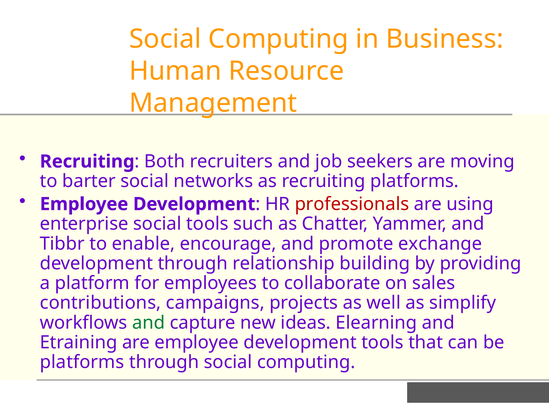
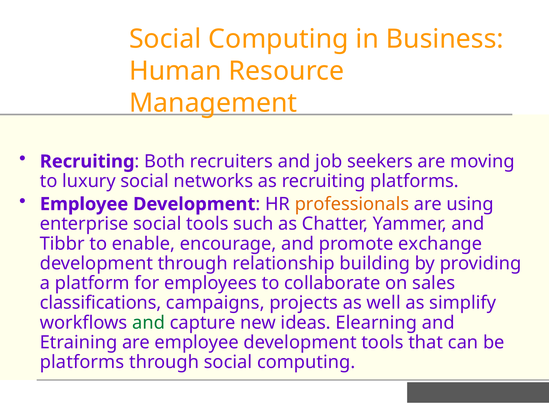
barter: barter -> luxury (89, 181)
professionals colour: red -> orange (352, 204)
contributions: contributions -> classifications (101, 303)
